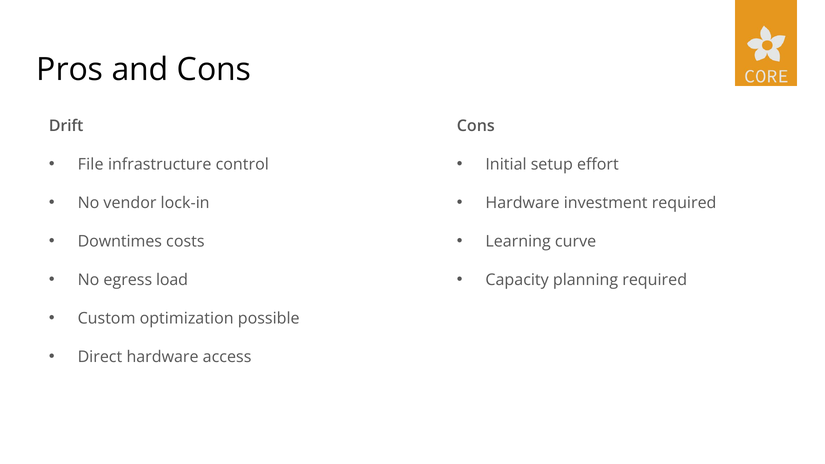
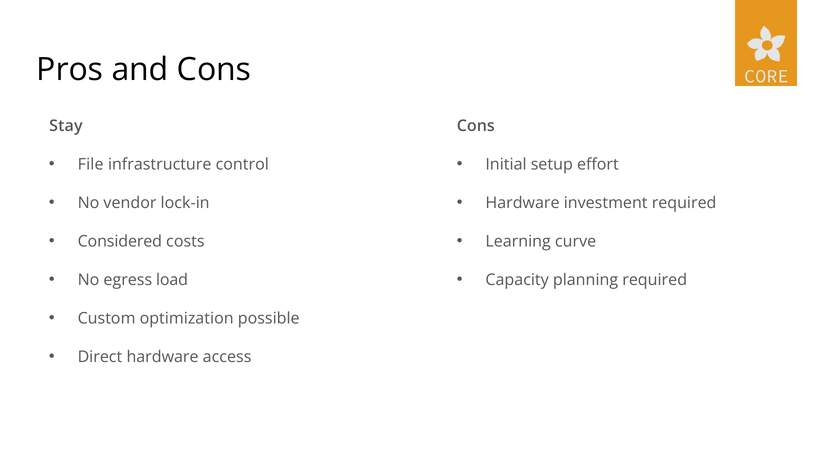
Drift: Drift -> Stay (66, 126)
Downtimes: Downtimes -> Considered (120, 241)
